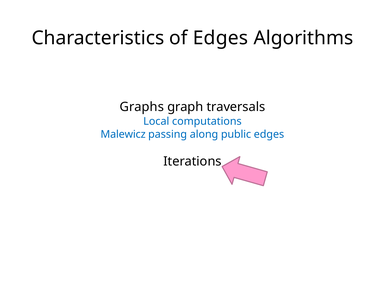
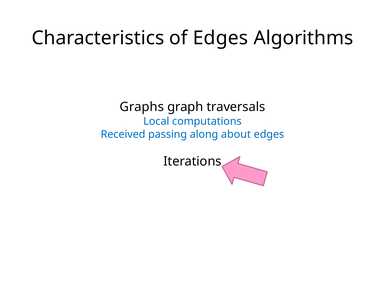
Malewicz: Malewicz -> Received (123, 134)
public: public -> about (236, 134)
